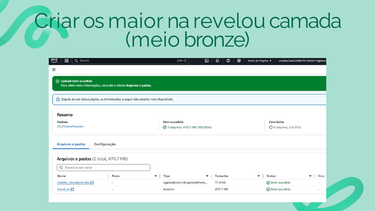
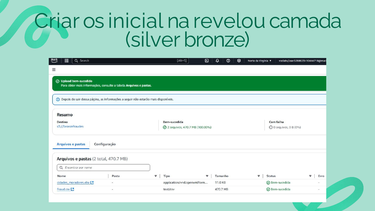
maior: maior -> inicial (136, 21)
meio: meio -> silver (153, 40)
